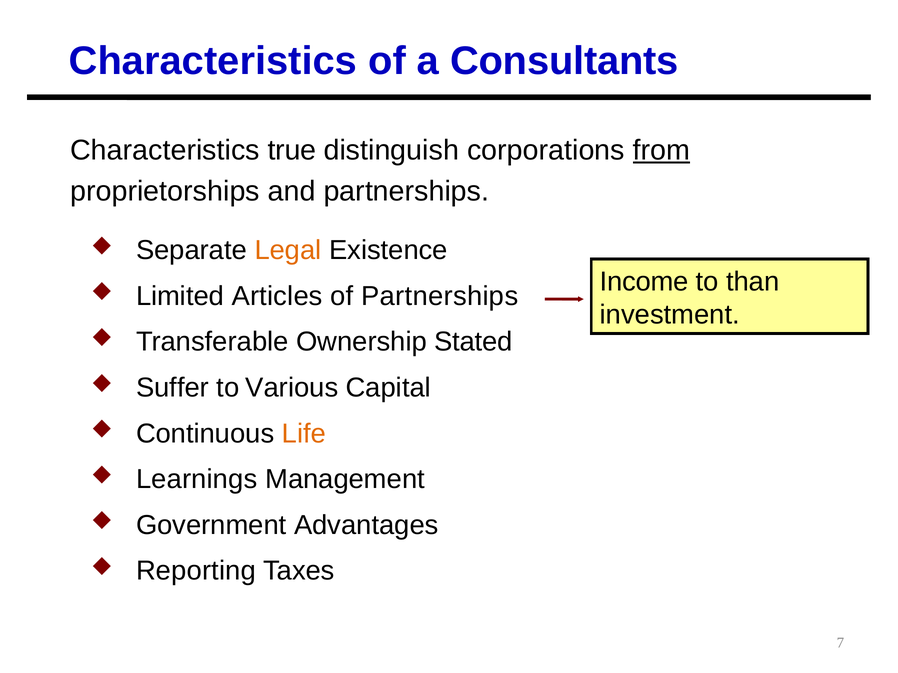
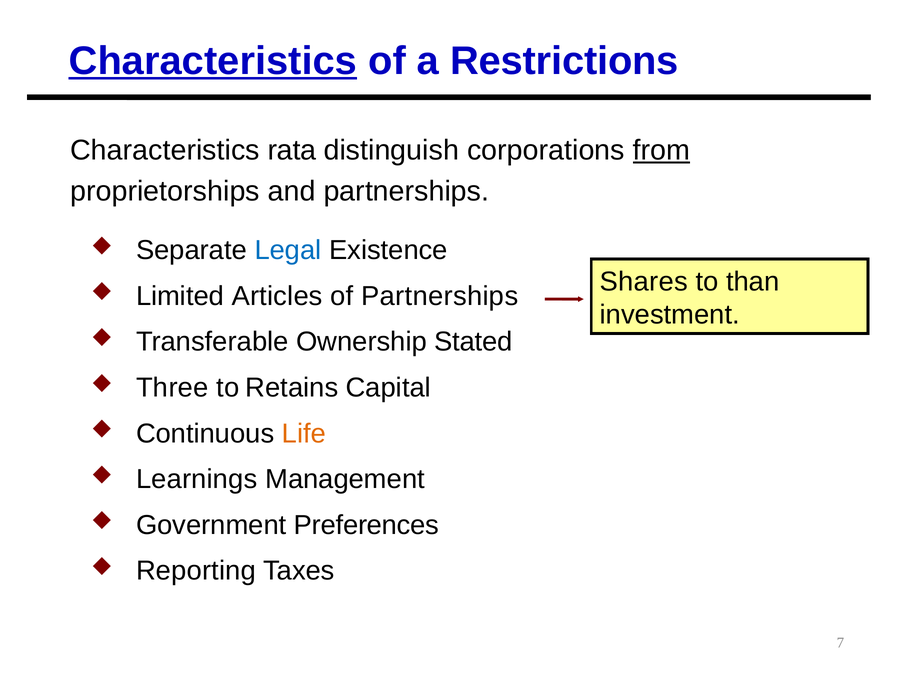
Characteristics underline: none -> present (213, 61)
Consultants: Consultants -> Restrictions (564, 61)
true: true -> rata (292, 150)
Legal colour: orange -> blue (288, 251)
Income: Income -> Shares (644, 282)
Suffer: Suffer -> Three (172, 388)
Various: Various -> Retains (292, 388)
Advantages: Advantages -> Preferences (366, 525)
